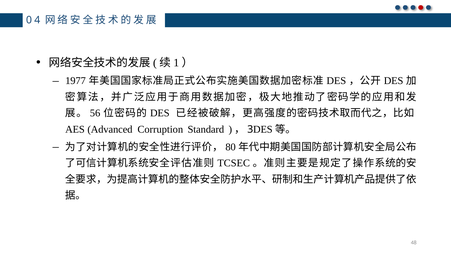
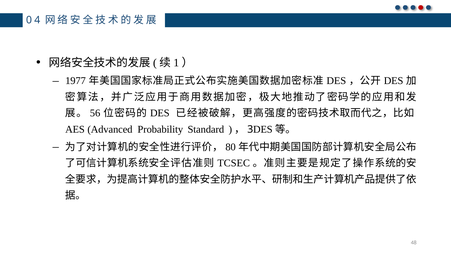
Corruption: Corruption -> Probability (160, 129)
